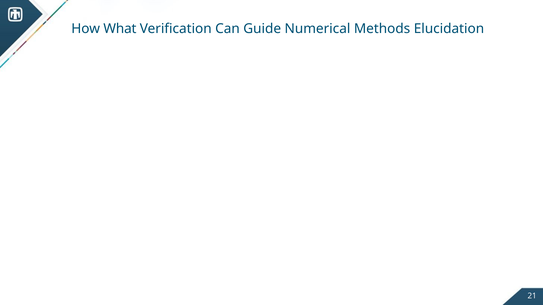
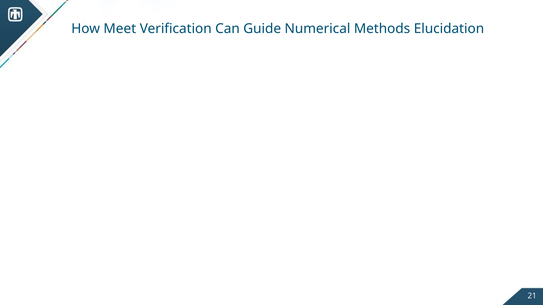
What: What -> Meet (120, 29)
